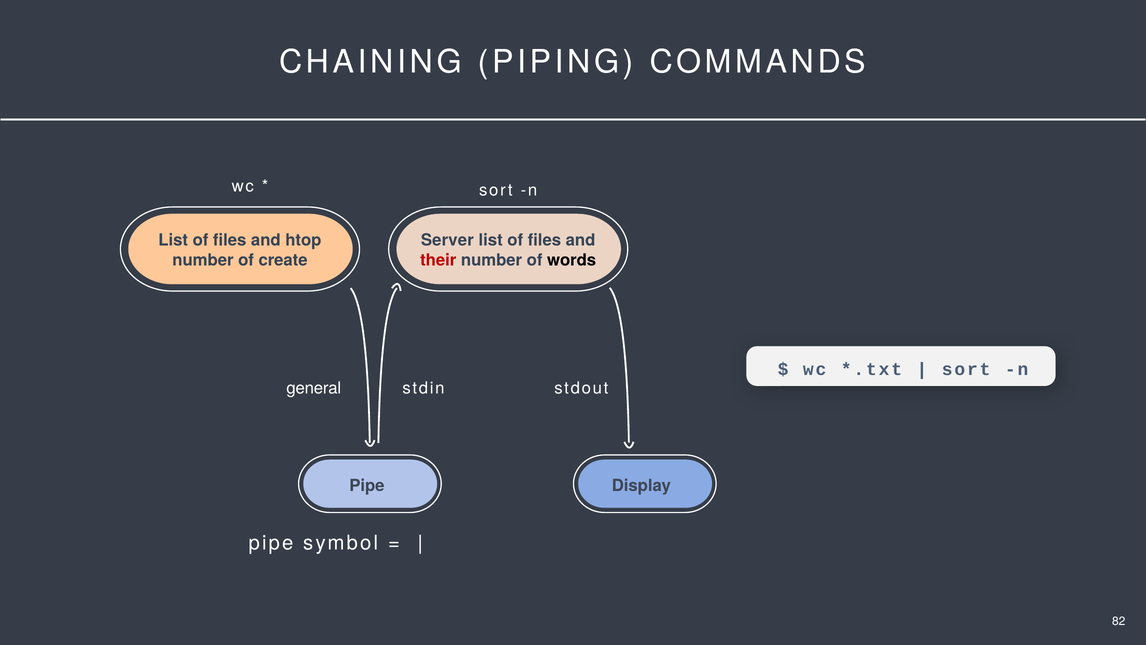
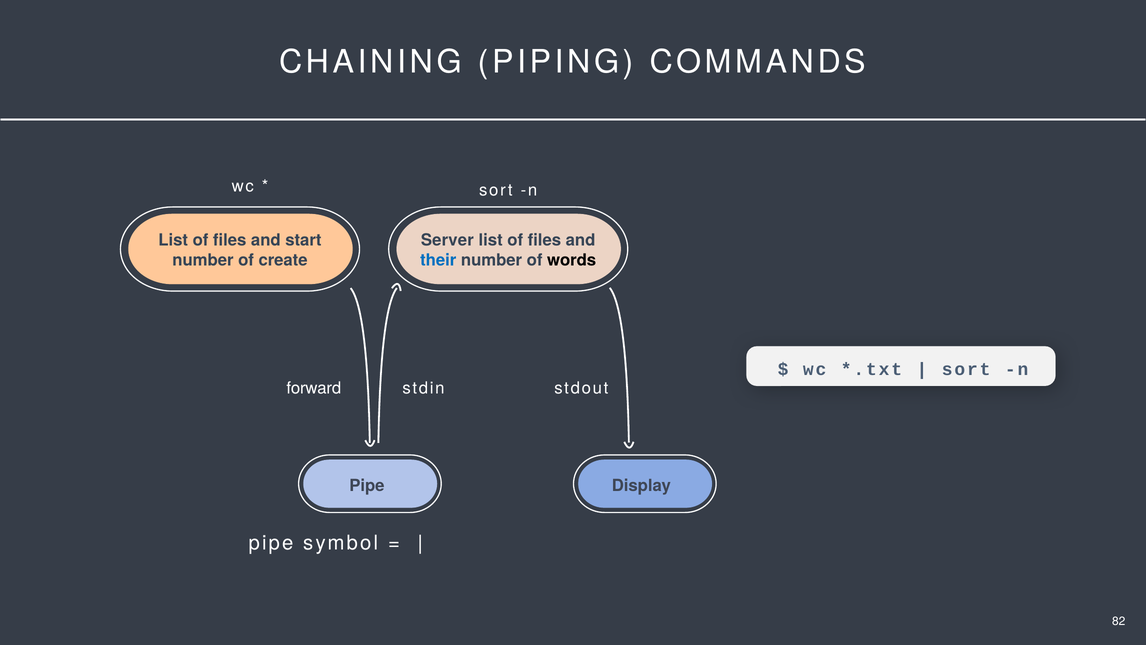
htop: htop -> start (303, 240)
their colour: red -> blue (438, 260)
general: general -> forward (314, 388)
